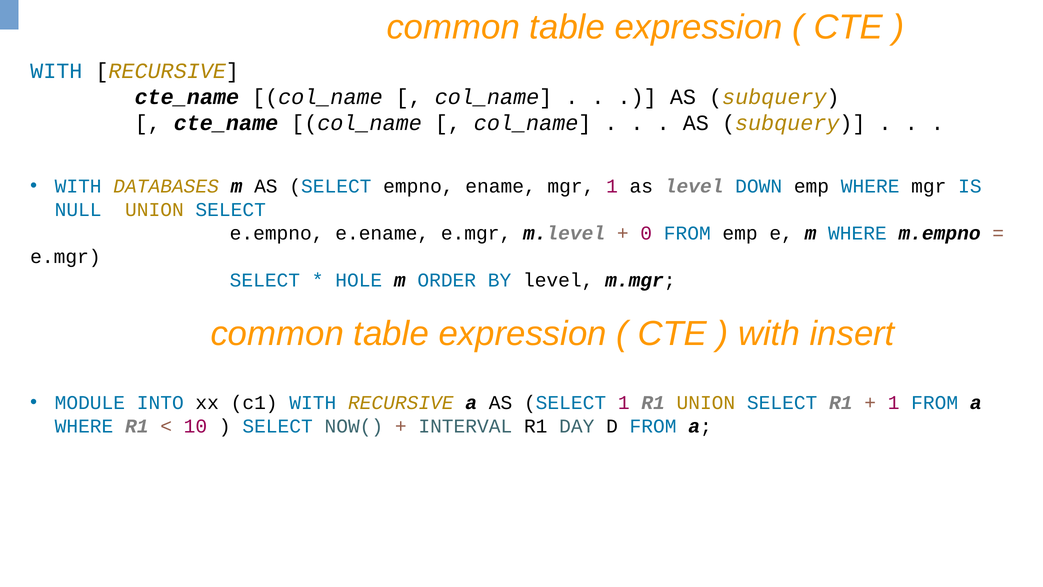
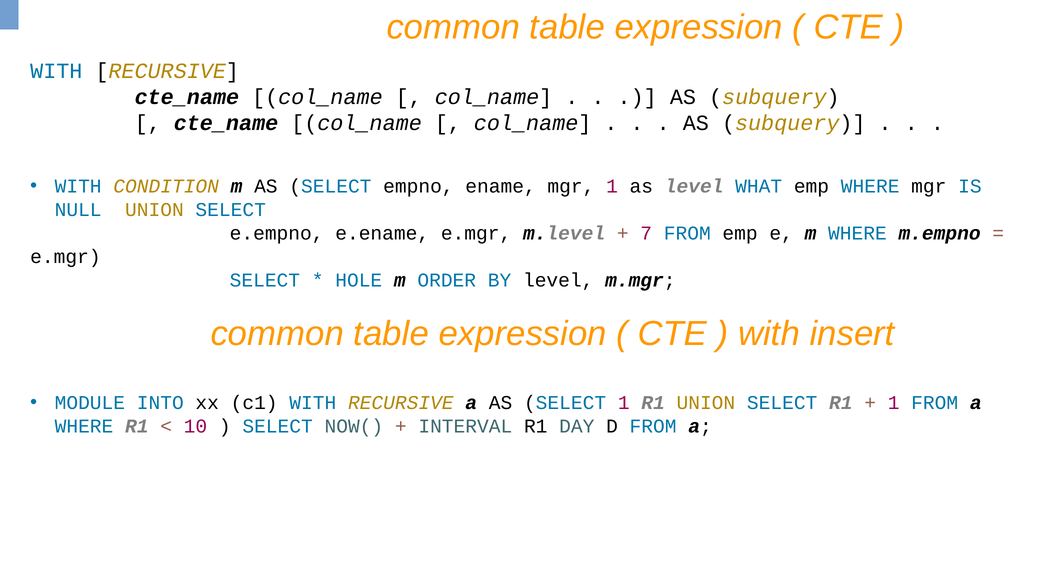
DATABASES: DATABASES -> CONDITION (166, 186)
DOWN: DOWN -> WHAT (759, 186)
0: 0 -> 7 (646, 233)
